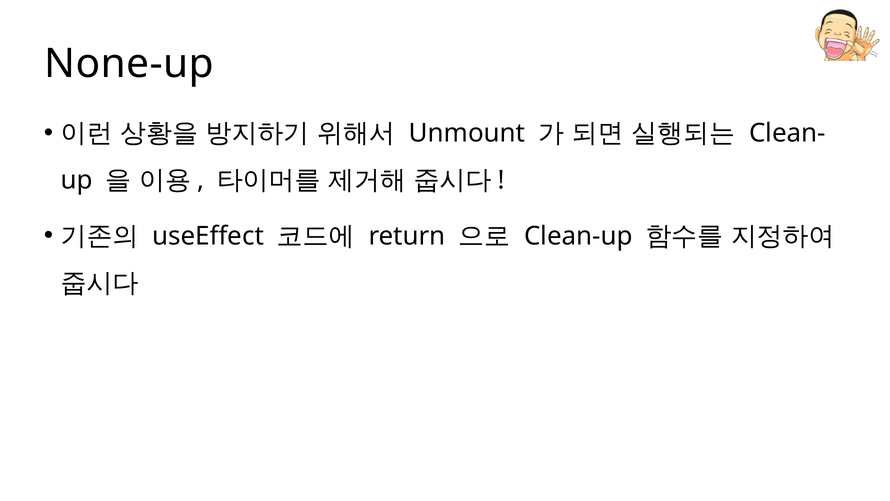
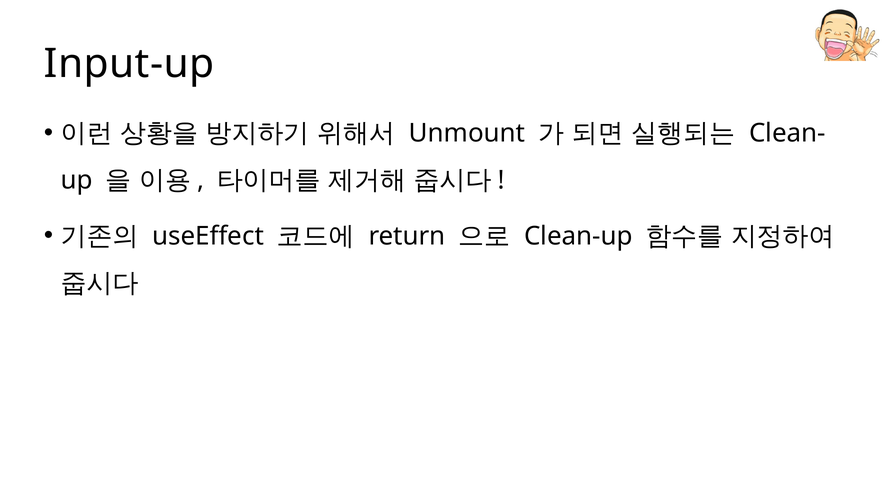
None-up: None-up -> Input-up (129, 64)
